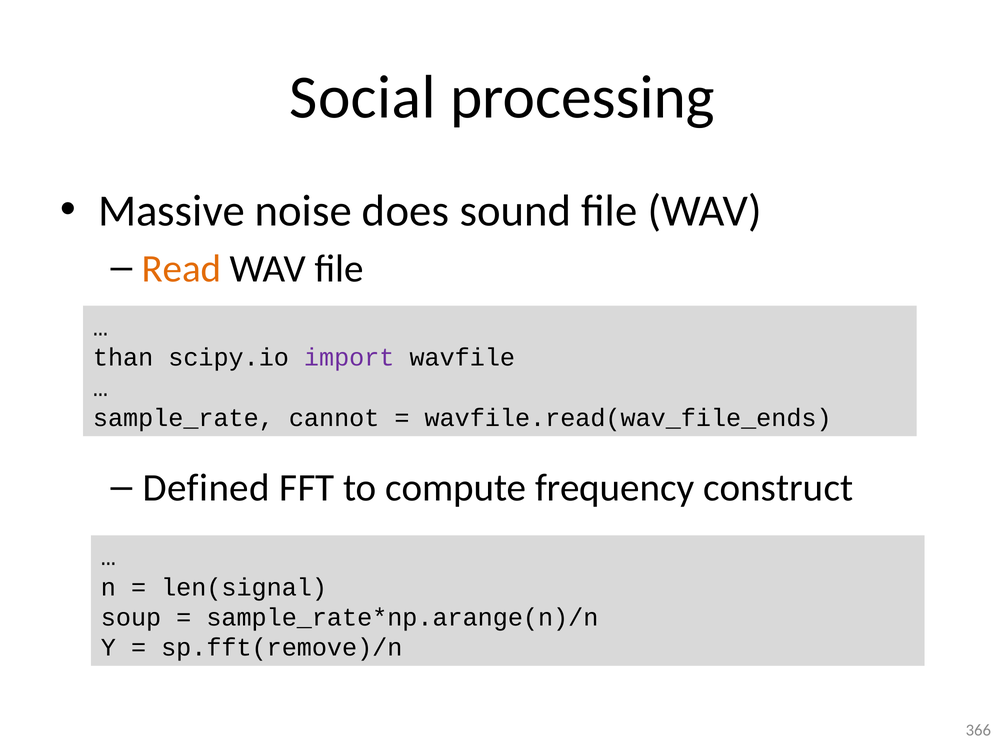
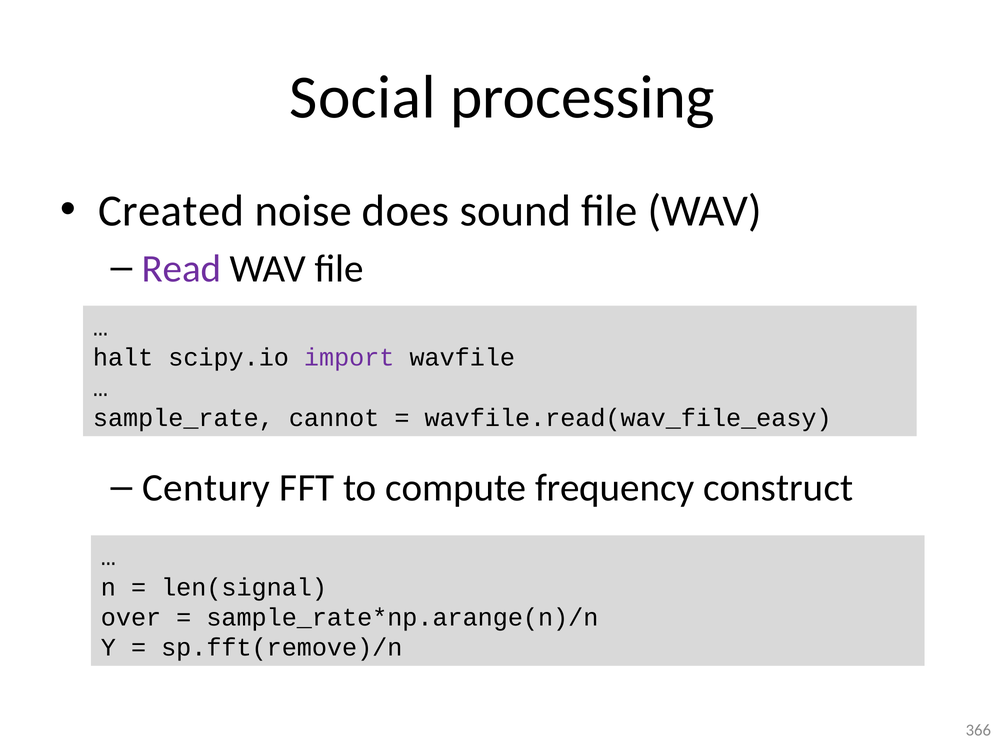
Massive: Massive -> Created (171, 211)
Read colour: orange -> purple (182, 269)
than: than -> halt (123, 358)
wavfile.read(wav_file_ends: wavfile.read(wav_file_ends -> wavfile.read(wav_file_easy (628, 418)
Defined: Defined -> Century (206, 488)
soup: soup -> over (131, 617)
